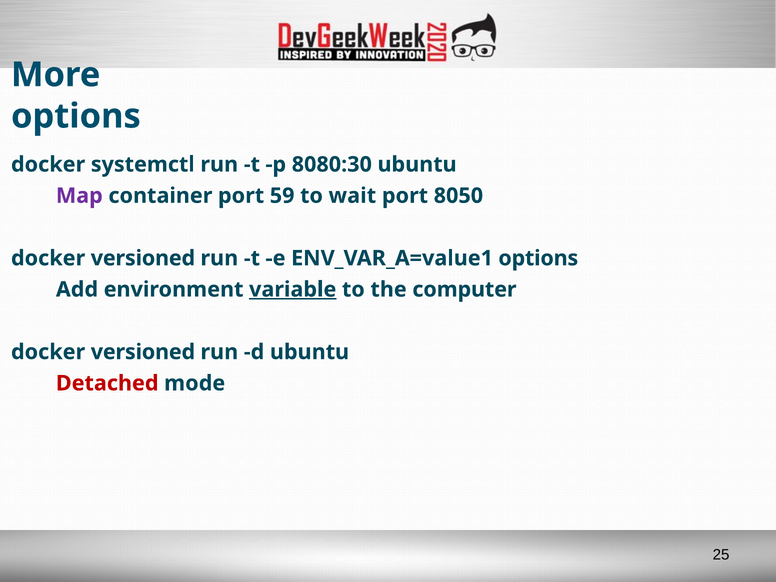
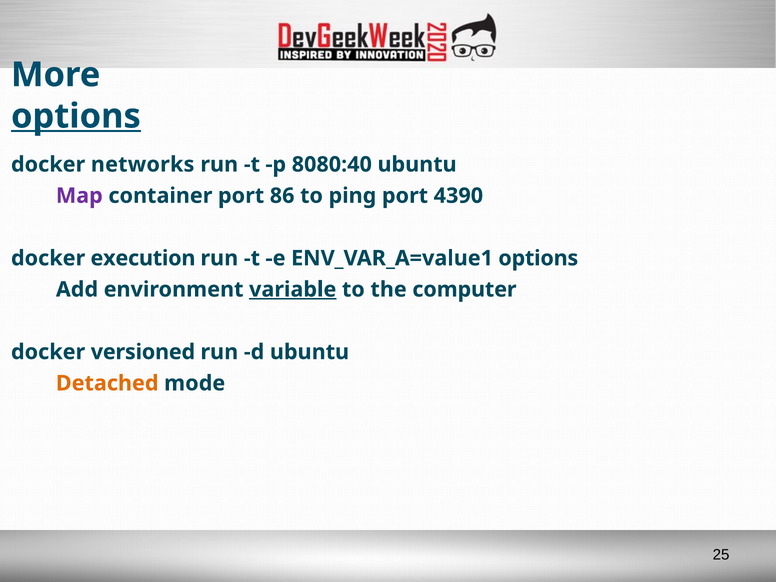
options underline: none -> present (76, 116)
systemctl: systemctl -> networks (143, 164)
8080:30: 8080:30 -> 8080:40 (332, 164)
59: 59 -> 86 (282, 196)
wait: wait -> ping (352, 196)
8050: 8050 -> 4390 (458, 196)
versioned: versioned -> execution (143, 258)
Detached colour: red -> orange (107, 383)
